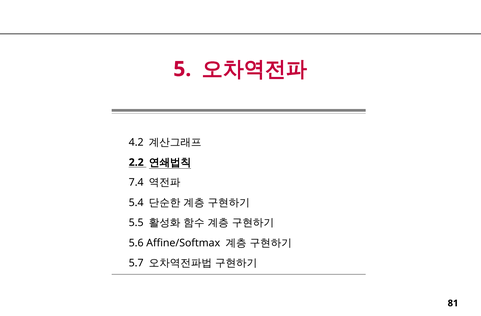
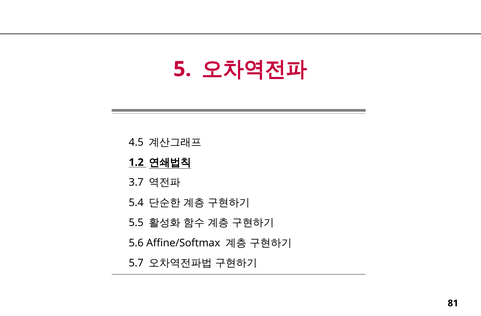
4.2: 4.2 -> 4.5 (136, 142)
2.2: 2.2 -> 1.2 (136, 162)
7.4: 7.4 -> 3.7 (136, 182)
